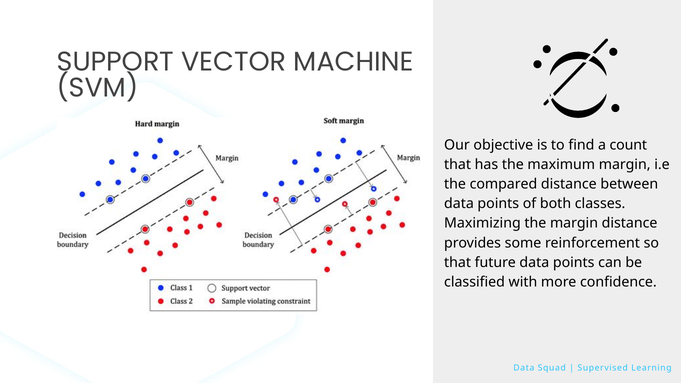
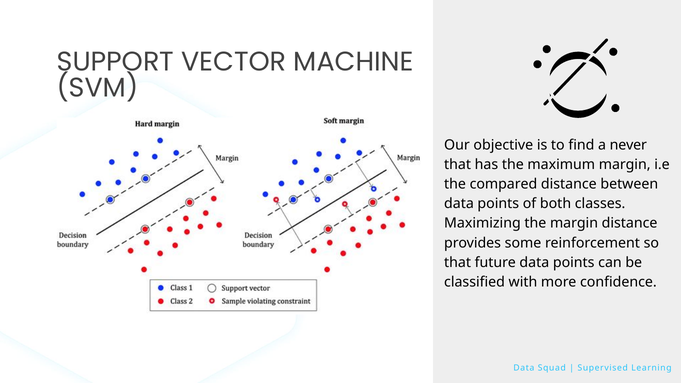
count: count -> never (628, 145)
